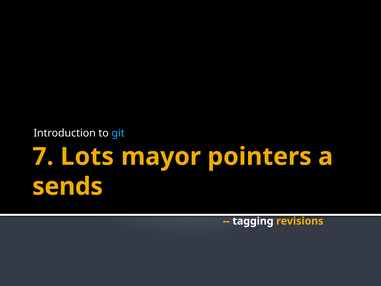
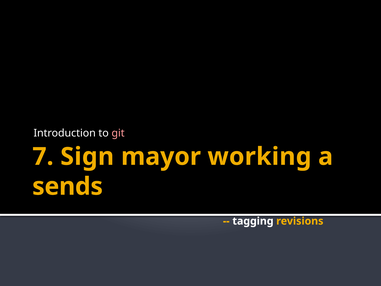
git colour: light blue -> pink (118, 133)
Lots: Lots -> Sign (87, 156)
pointers: pointers -> working (259, 156)
